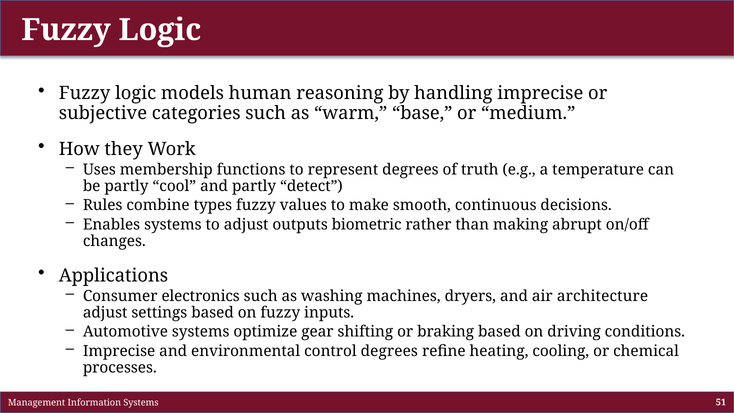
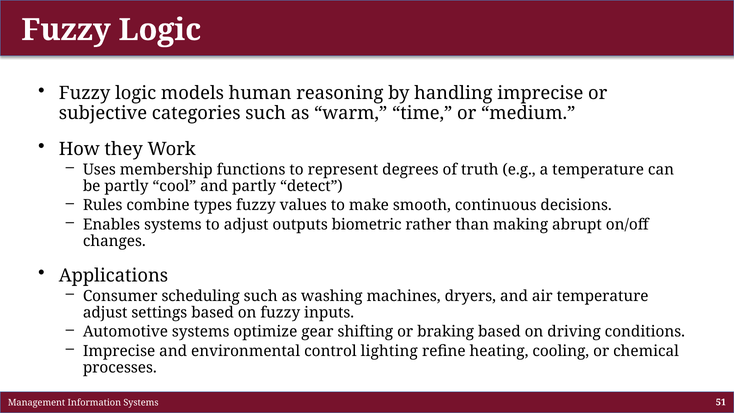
base: base -> time (422, 113)
electronics: electronics -> scheduling (201, 296)
air architecture: architecture -> temperature (603, 296)
control degrees: degrees -> lighting (389, 351)
